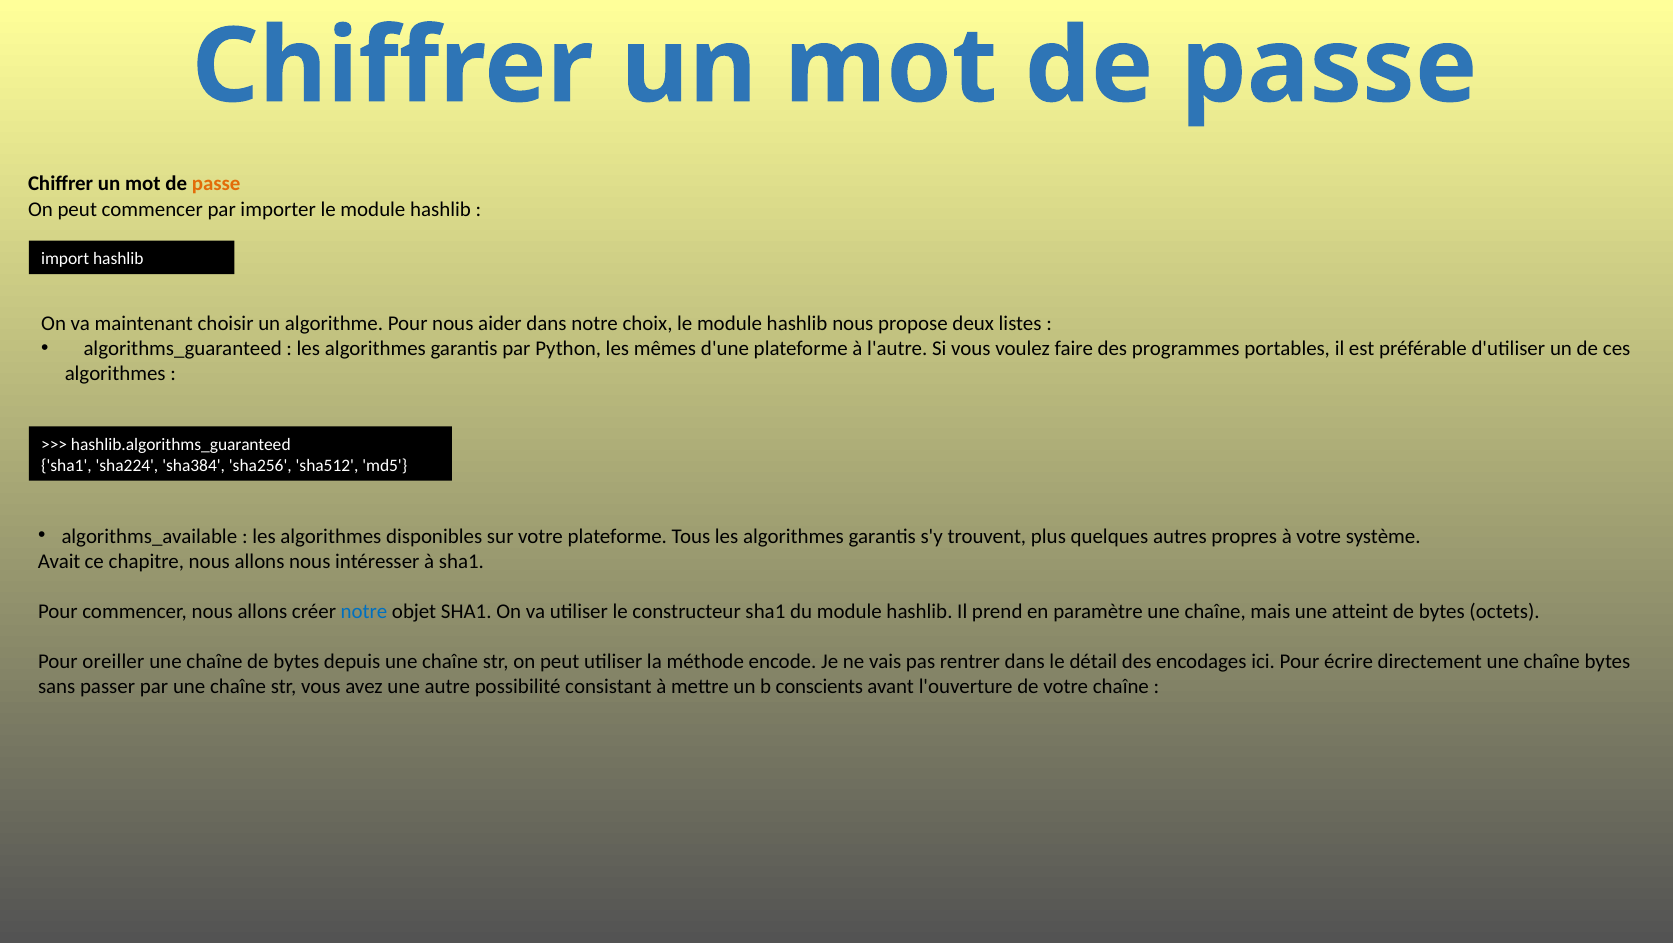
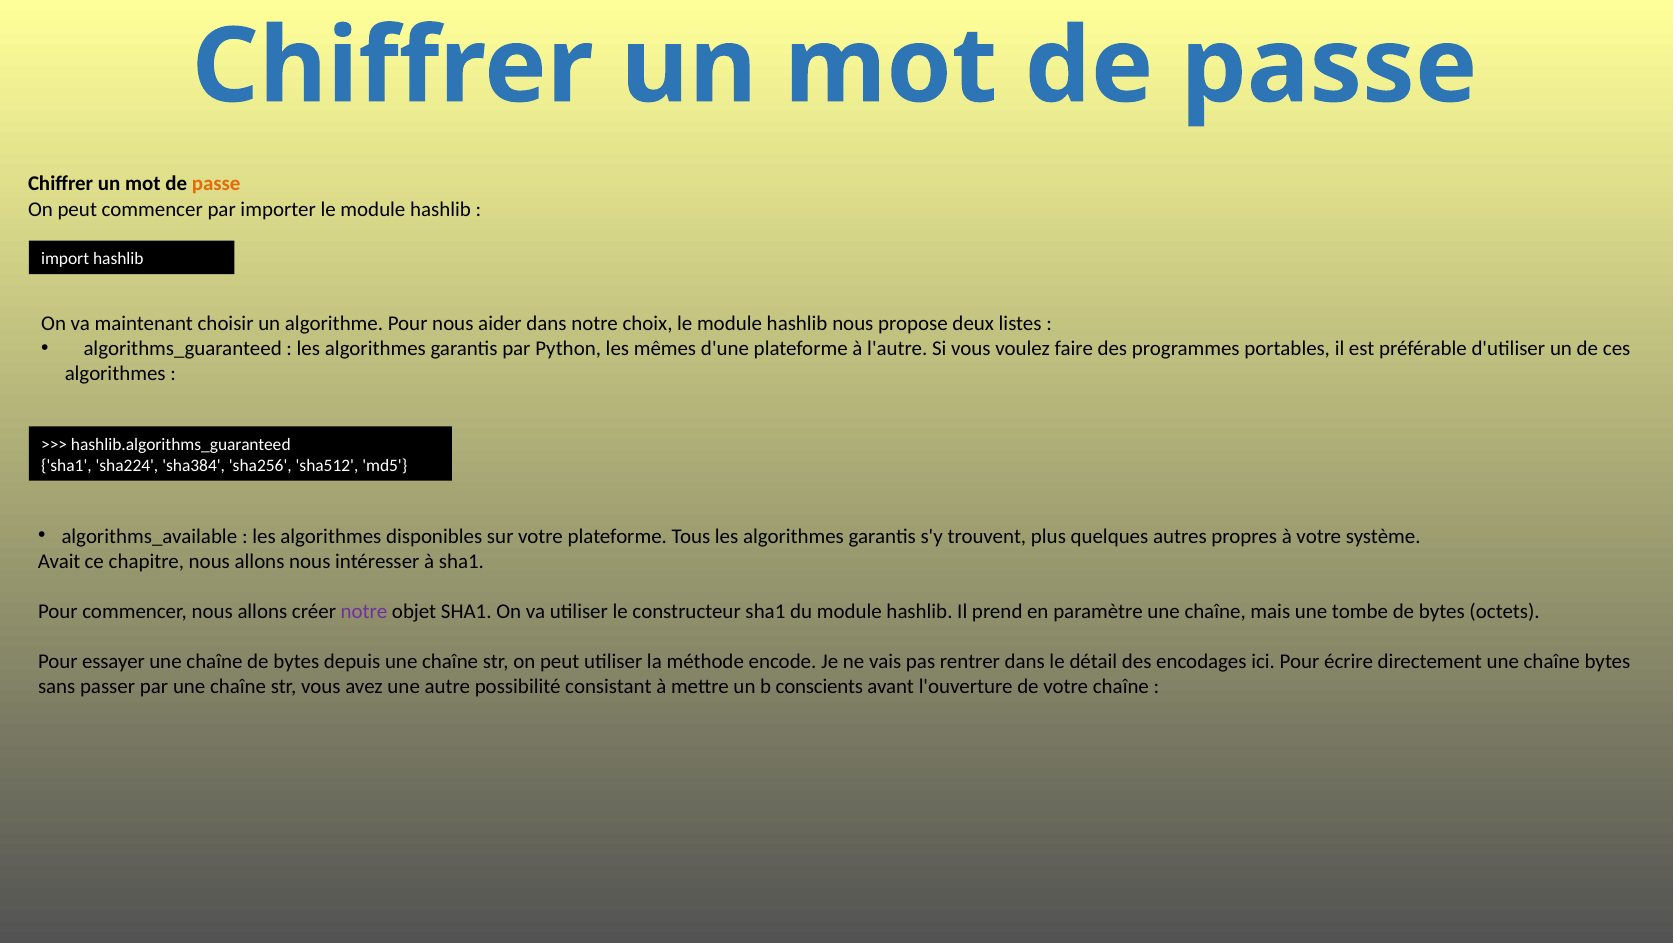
notre colour: blue -> purple (364, 612)
atteint: atteint -> tombe (1360, 612)
oreiller: oreiller -> essayer (114, 662)
